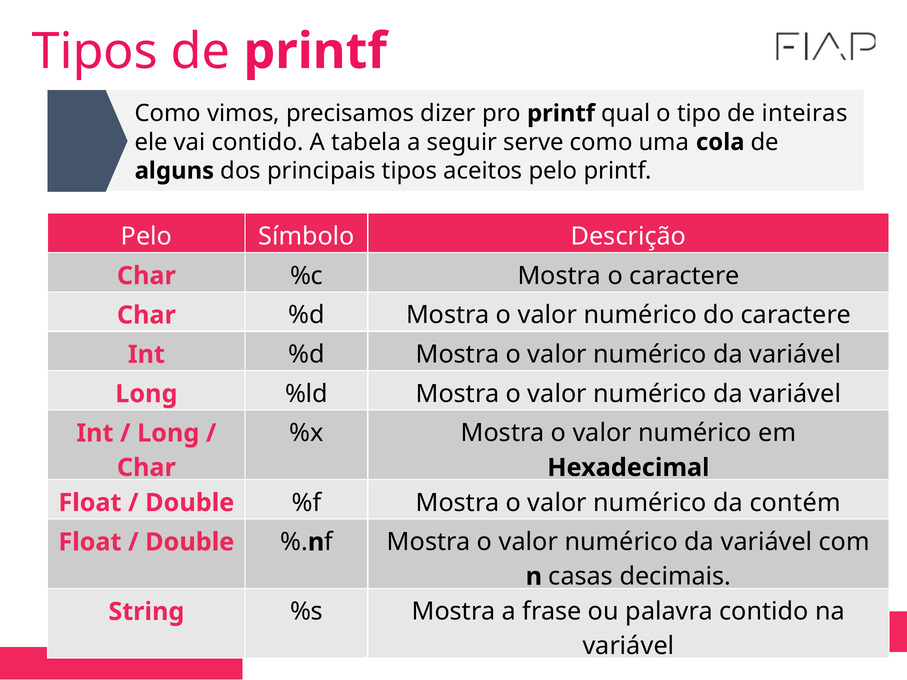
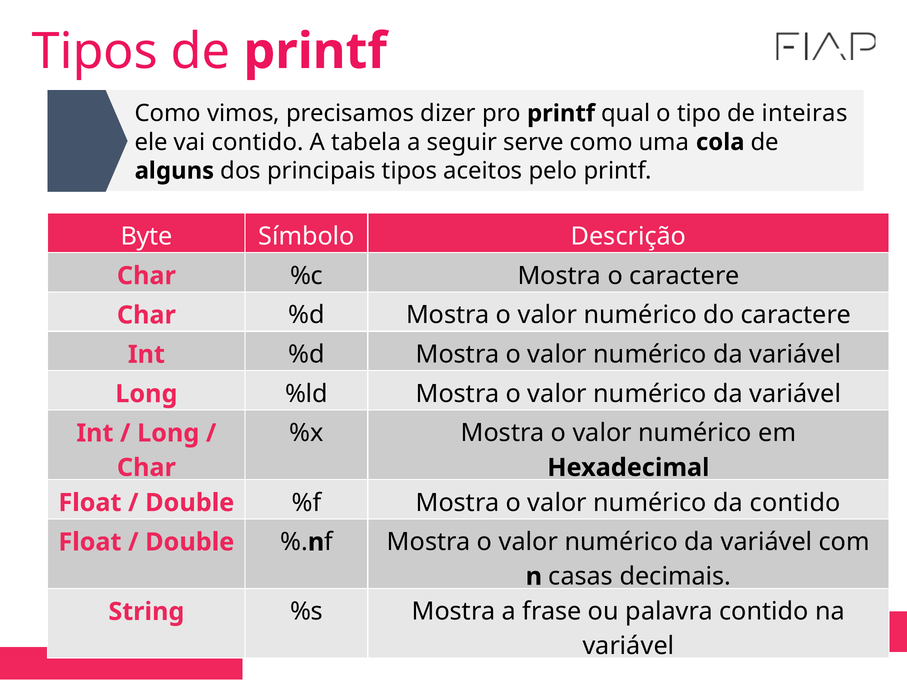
Pelo: Pelo -> Byte (146, 237)
da contém: contém -> contido (795, 503)
